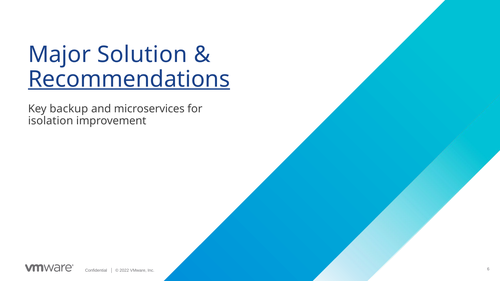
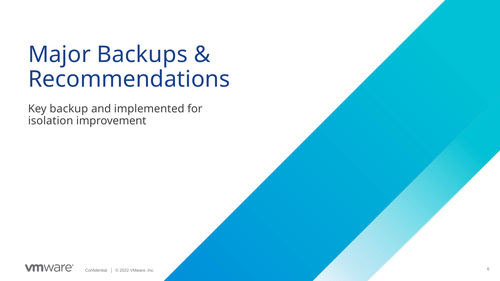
Solution: Solution -> Backups (142, 55)
Recommendations underline: present -> none (129, 79)
microservices: microservices -> implemented (149, 109)
